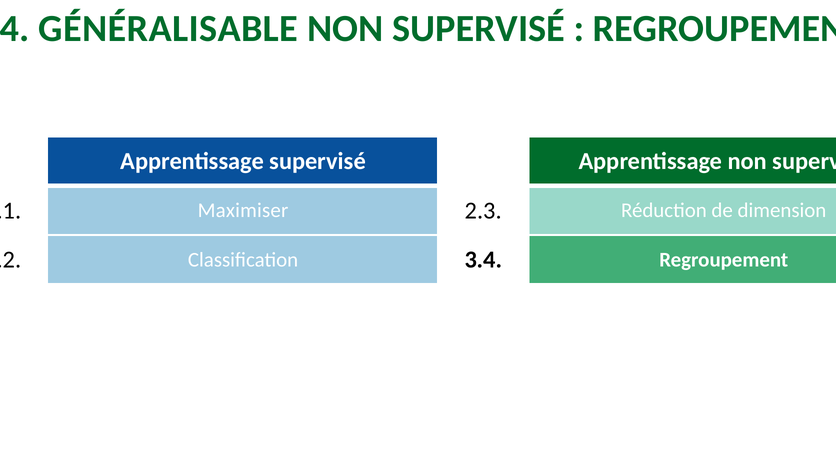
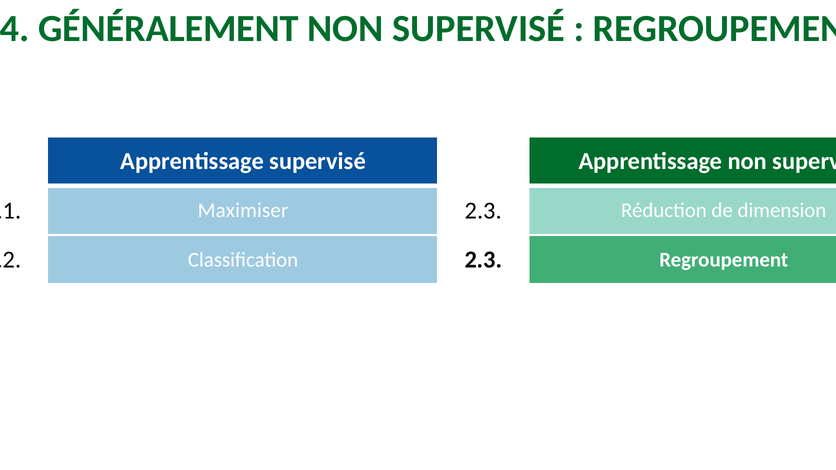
GÉNÉRALISABLE: GÉNÉRALISABLE -> GÉNÉRALEMENT (168, 29)
Classification 3.4: 3.4 -> 2.3 (483, 260)
